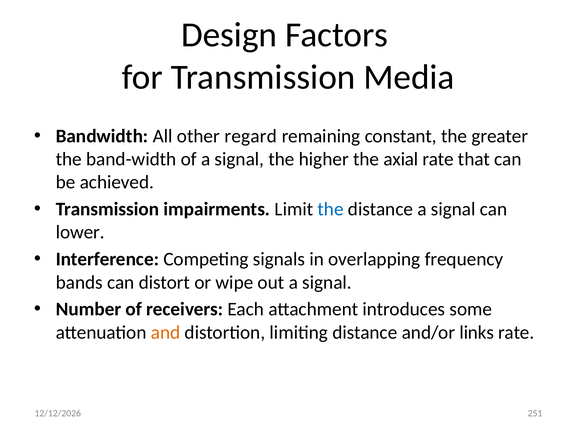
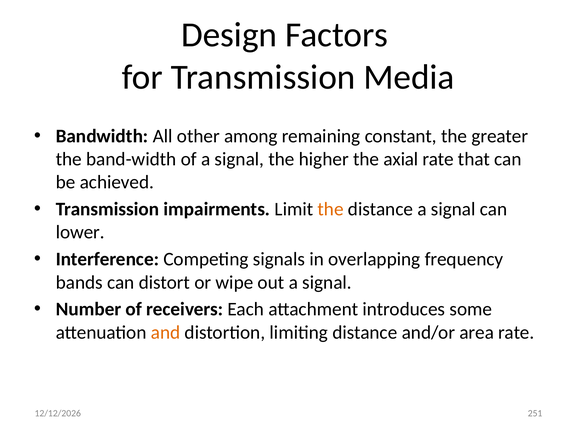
regard: regard -> among (251, 136)
the colour: blue -> orange (331, 209)
links: links -> area (477, 332)
